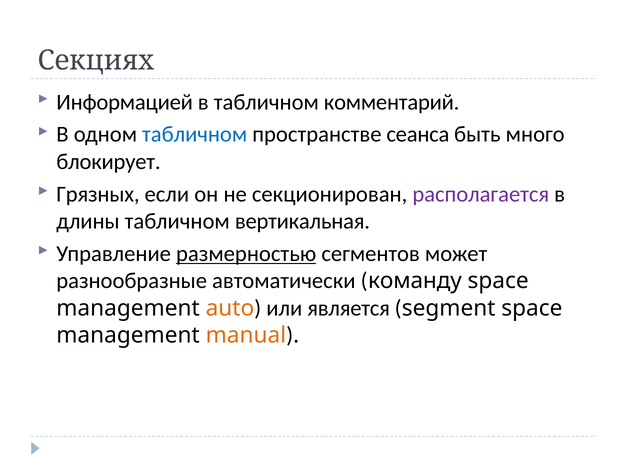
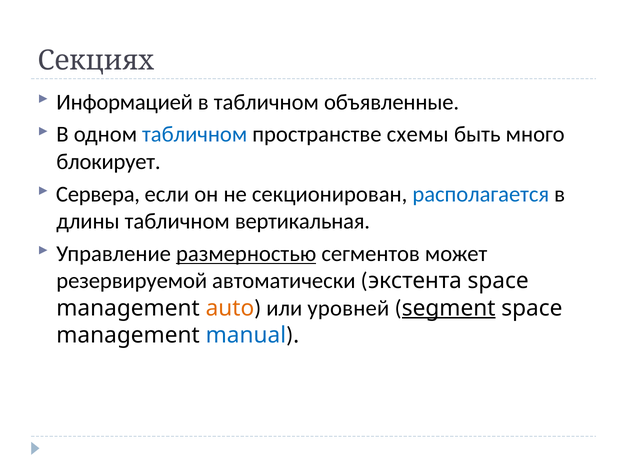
комментарий: комментарий -> объявленные (392, 102)
сеанса: сеанса -> схемы (418, 134)
Грязных: Грязных -> Сервера (98, 194)
располагается colour: purple -> blue (481, 194)
разнообразные: разнообразные -> резервируемой (132, 281)
команду: команду -> экстента (415, 281)
является: является -> уровней (348, 308)
segment underline: none -> present (449, 308)
manual colour: orange -> blue (246, 335)
